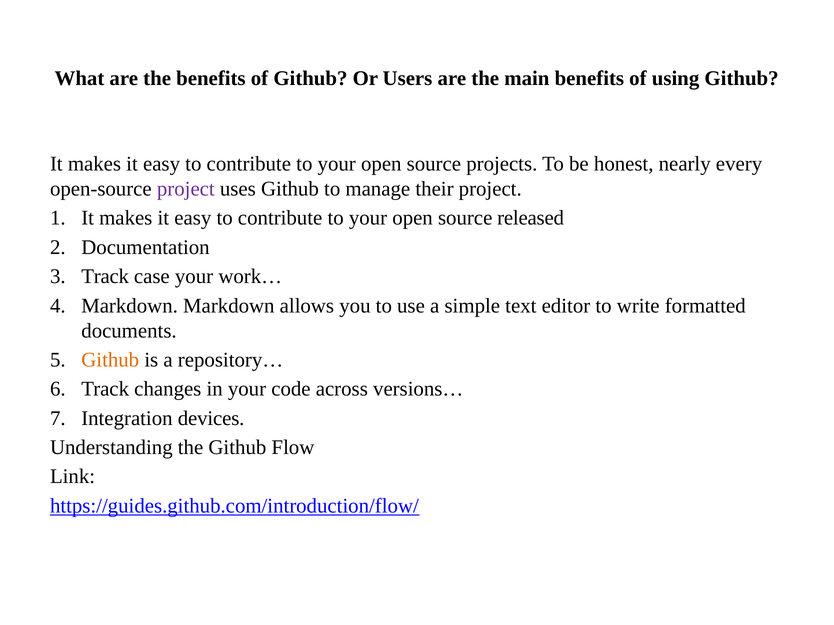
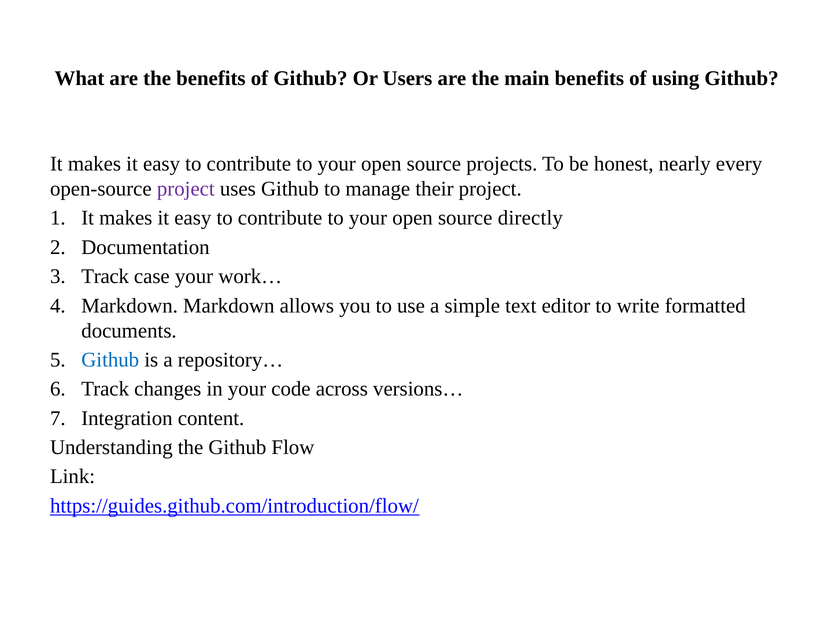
released: released -> directly (530, 218)
Github colour: orange -> blue (110, 360)
devices: devices -> content (211, 418)
